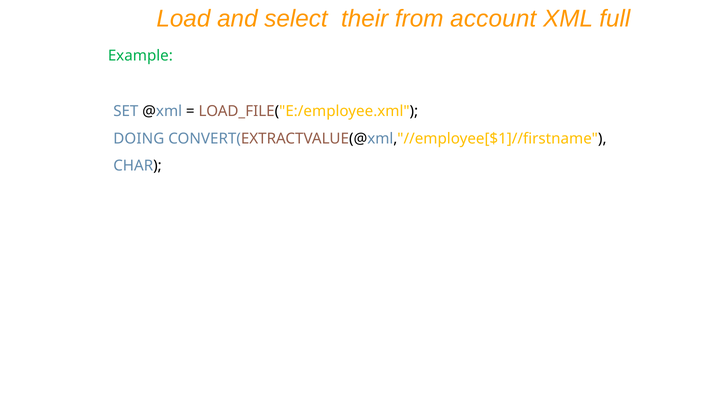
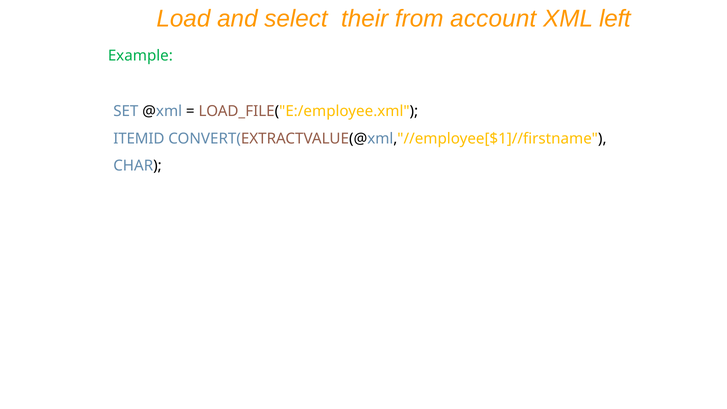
full: full -> left (615, 19)
DOING: DOING -> ITEMID (139, 139)
